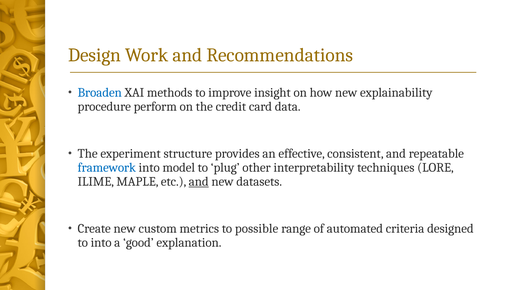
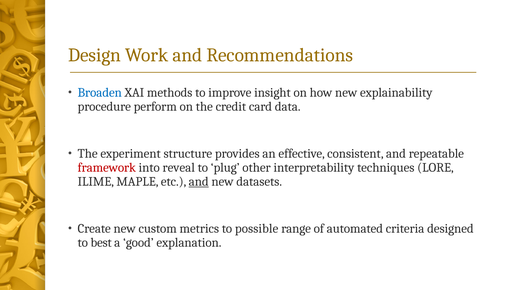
framework colour: blue -> red (107, 167)
model: model -> reveal (179, 167)
to into: into -> best (101, 242)
